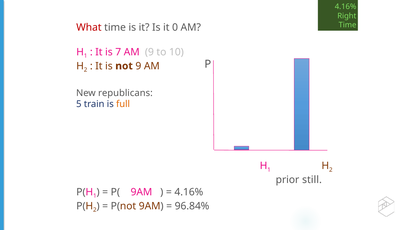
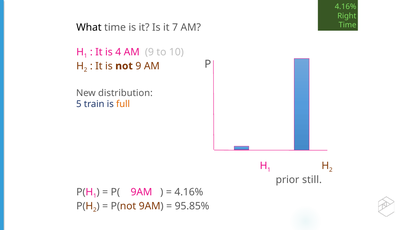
What colour: red -> black (89, 27)
0: 0 -> 7 (175, 27)
7: 7 -> 4 (118, 52)
republicans: republicans -> distribution (125, 93)
96.84%: 96.84% -> 95.85% (192, 206)
